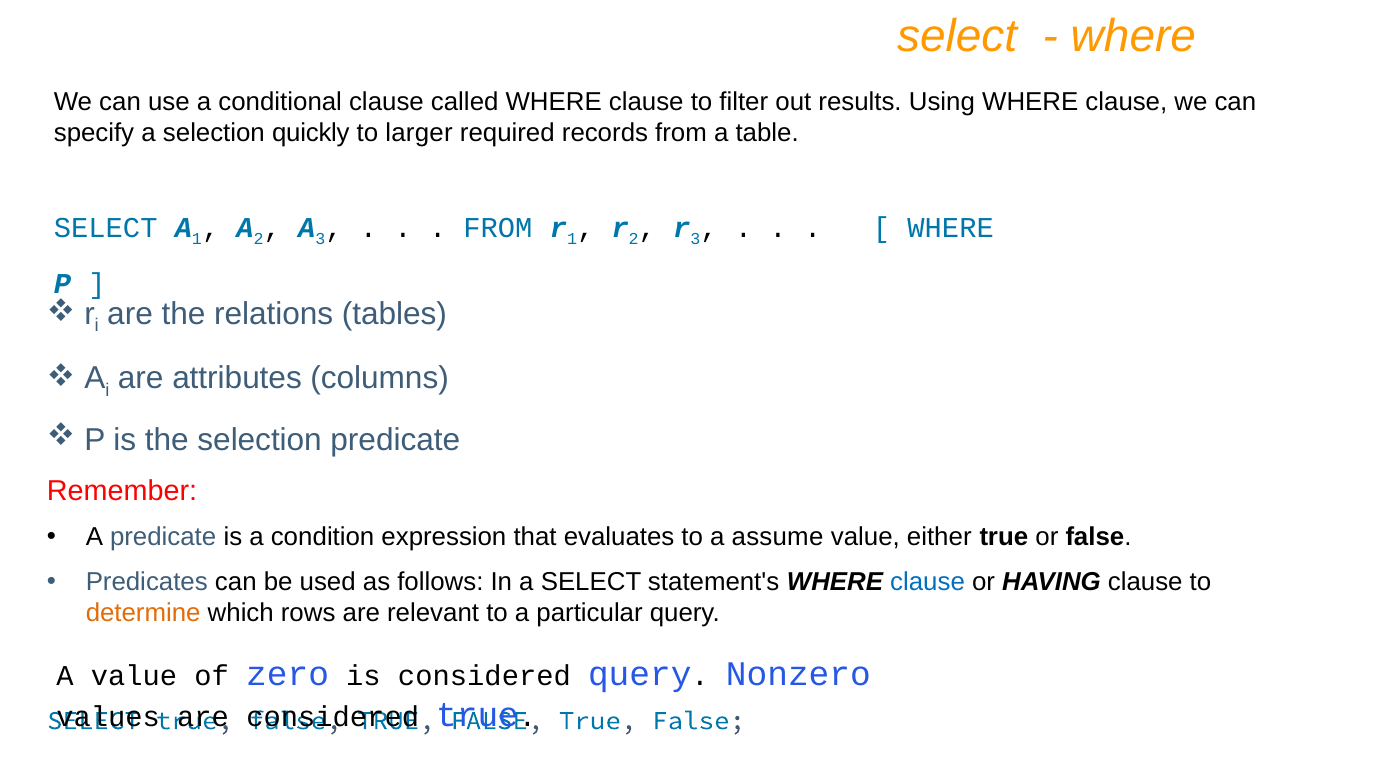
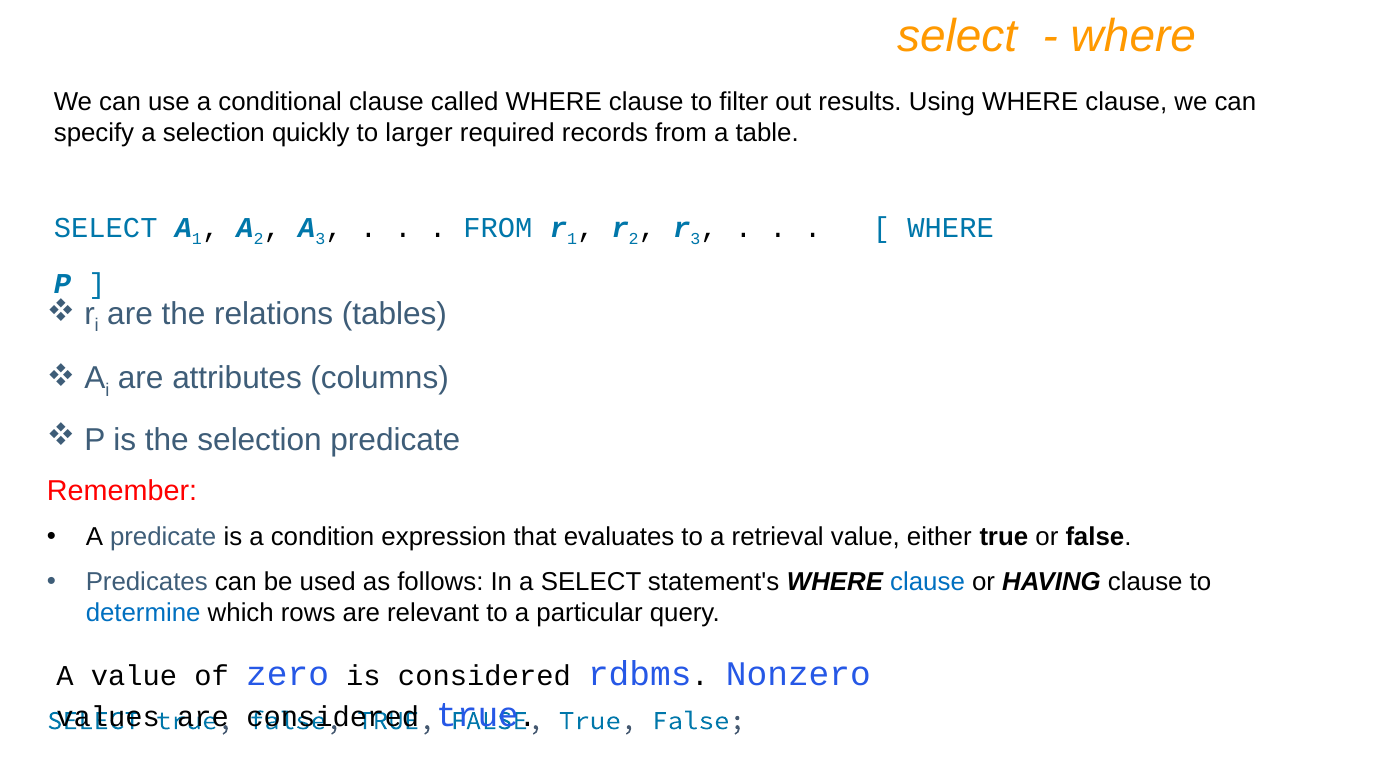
assume: assume -> retrieval (778, 537)
determine colour: orange -> blue (143, 613)
considered query: query -> rdbms (640, 674)
